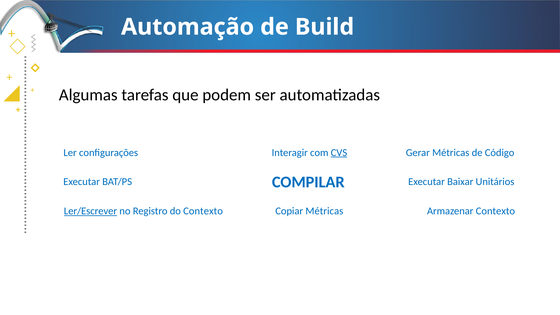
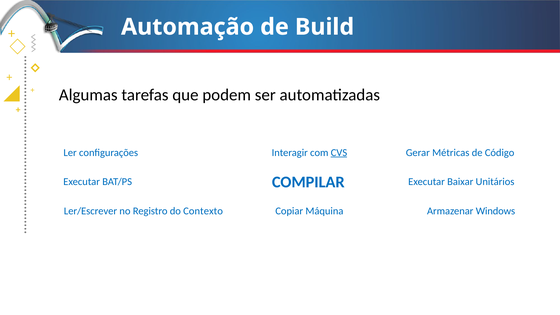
Ler/Escrever underline: present -> none (90, 211)
Copiar Métricas: Métricas -> Máquina (324, 211)
Armazenar Contexto: Contexto -> Windows (495, 211)
